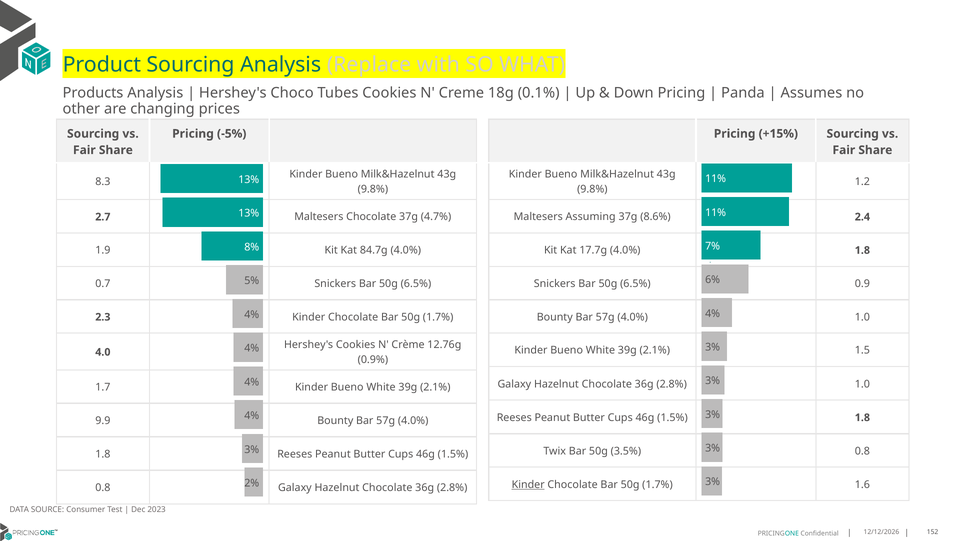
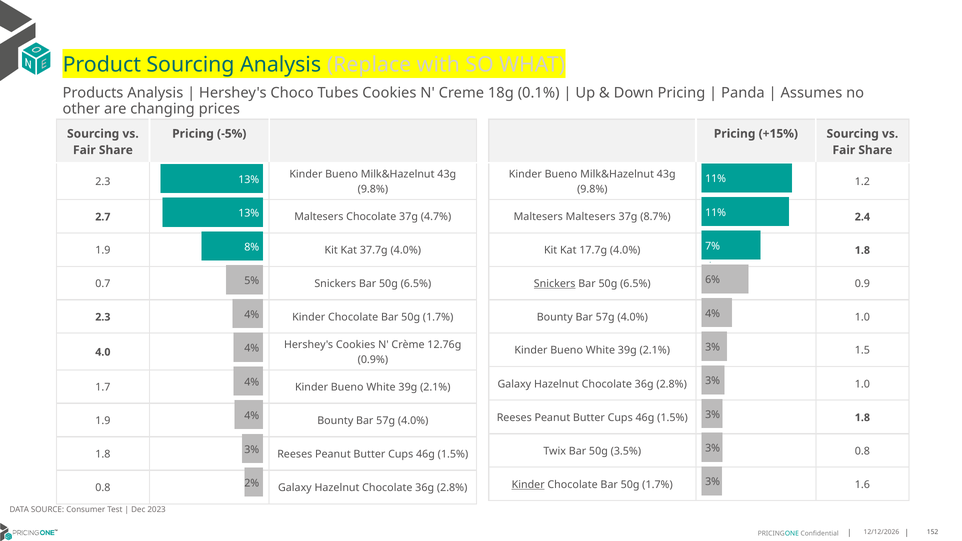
8.3: 8.3 -> 2.3 (103, 182)
Maltesers Assuming: Assuming -> Maltesers (591, 217)
8.6%: 8.6% -> 8.7% (656, 217)
84.7g: 84.7g -> 37.7g (374, 250)
Snickers underline: none -> present (555, 284)
9.9: 9.9 -> 1.9 (103, 421)
